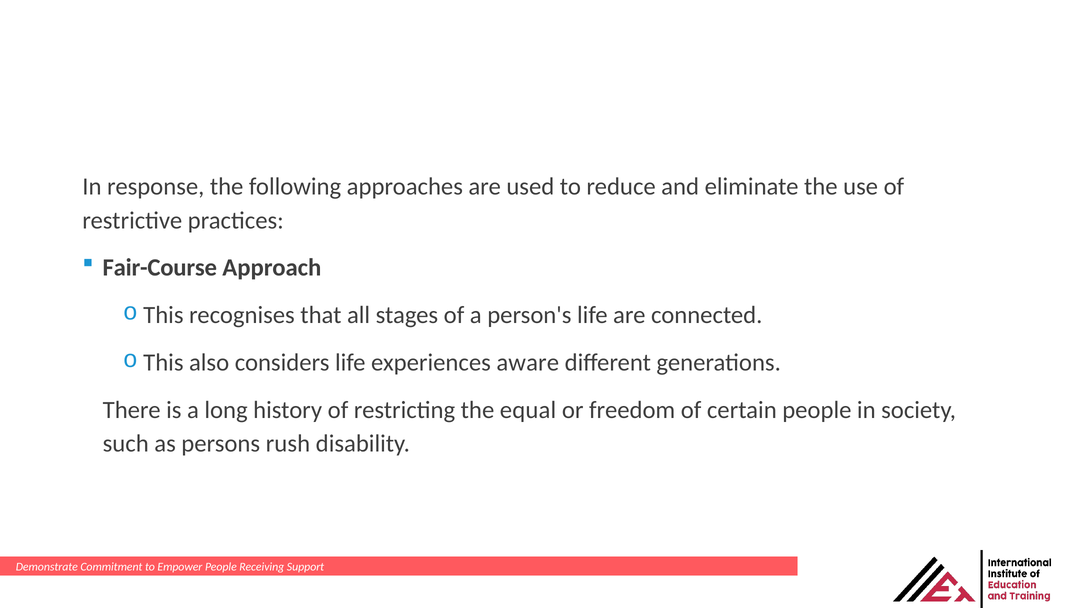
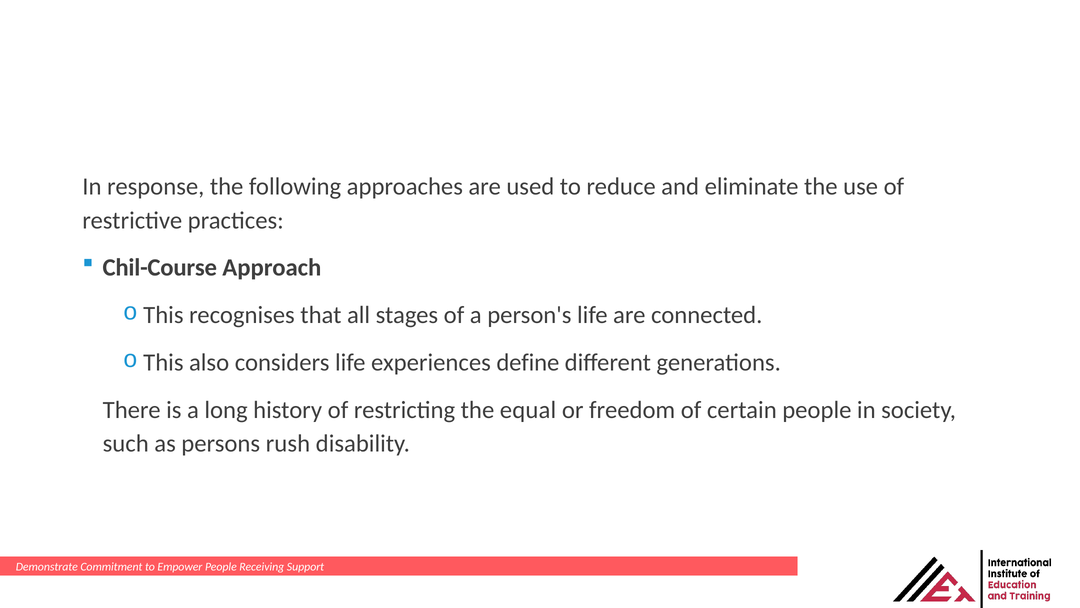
Fair-Course: Fair-Course -> Chil-Course (160, 268)
aware: aware -> define (528, 362)
